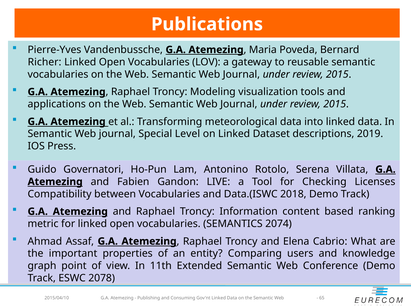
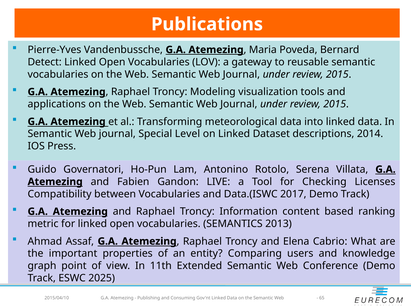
Richer: Richer -> Detect (45, 62)
2019: 2019 -> 2014 (370, 134)
2018: 2018 -> 2017 (293, 194)
2074: 2074 -> 2013 (279, 224)
2078: 2078 -> 2025 (102, 278)
